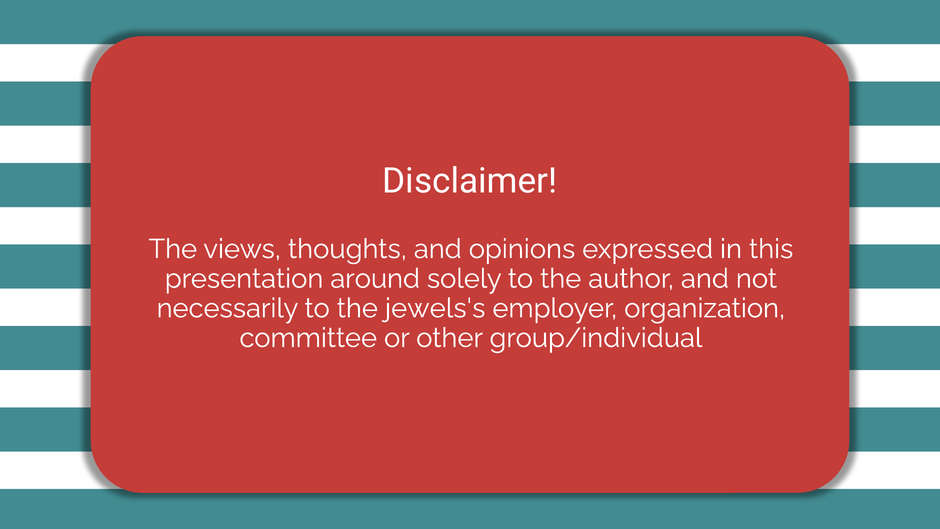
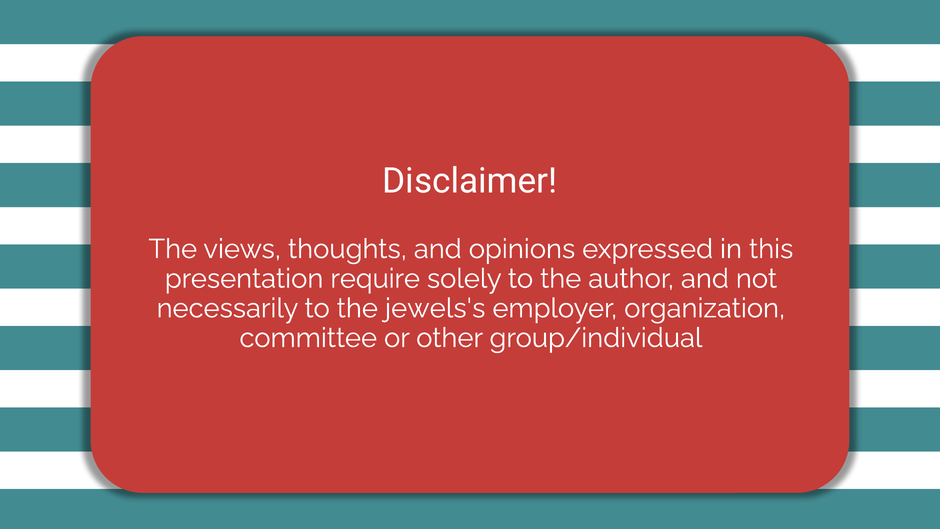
around: around -> require (375, 279)
